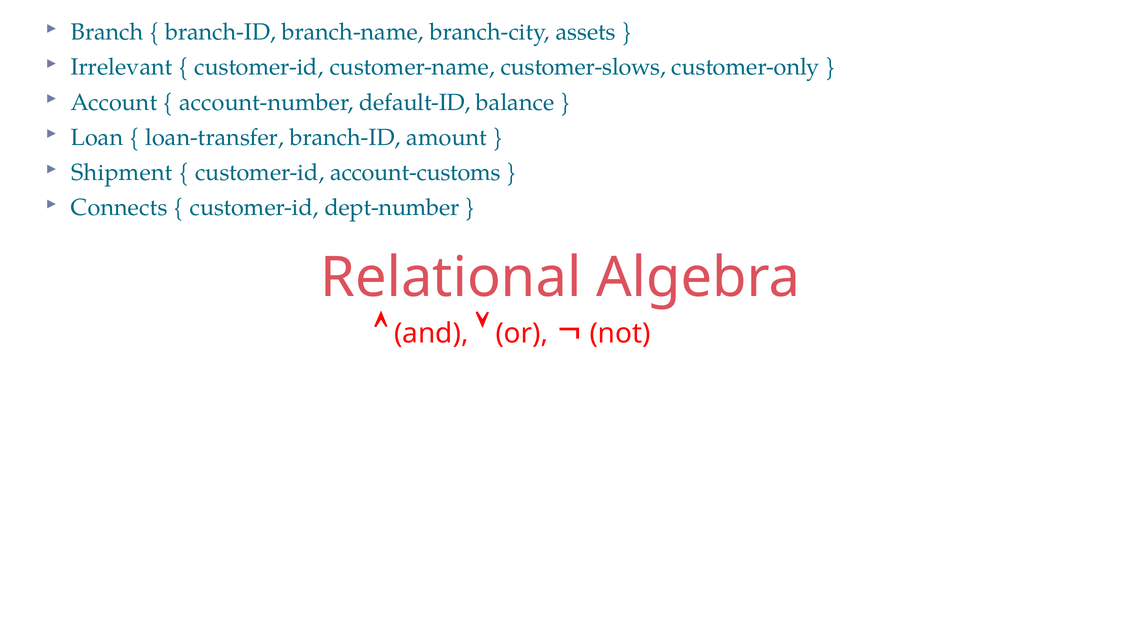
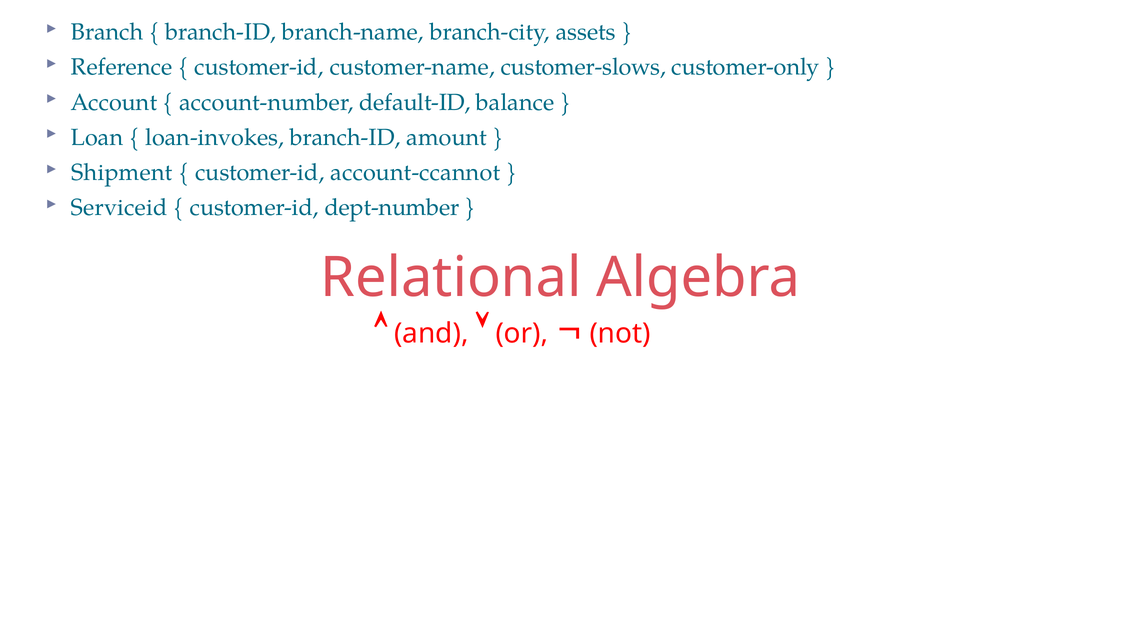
Irrelevant: Irrelevant -> Reference (122, 67)
loan-transfer: loan-transfer -> loan-invokes (215, 137)
account-customs: account-customs -> account-ccannot (415, 172)
Connects: Connects -> Serviceid (119, 207)
